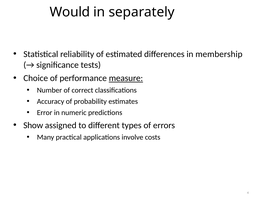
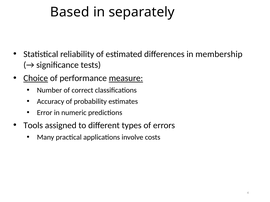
Would: Would -> Based (70, 12)
Choice underline: none -> present (36, 78)
Show: Show -> Tools (33, 126)
